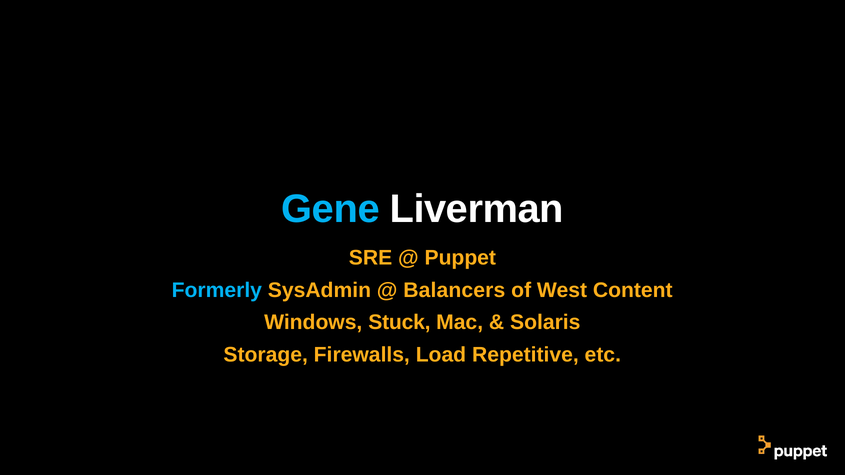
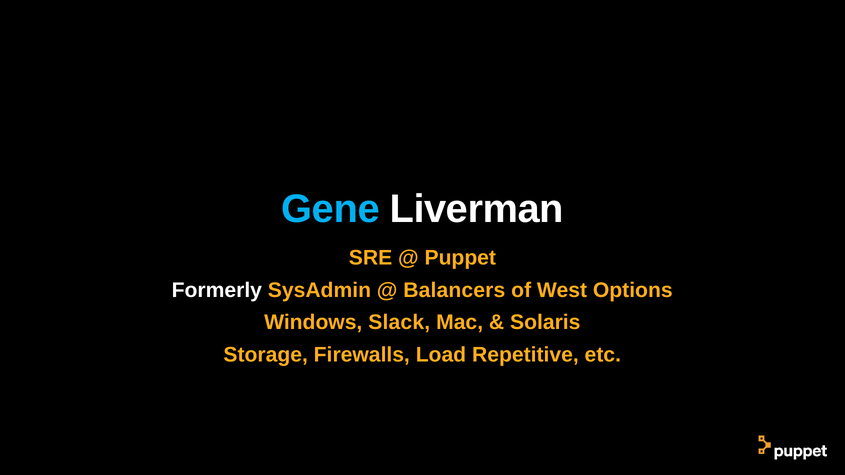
Formerly colour: light blue -> white (217, 290)
Content: Content -> Options (633, 290)
Stuck: Stuck -> Slack (399, 323)
